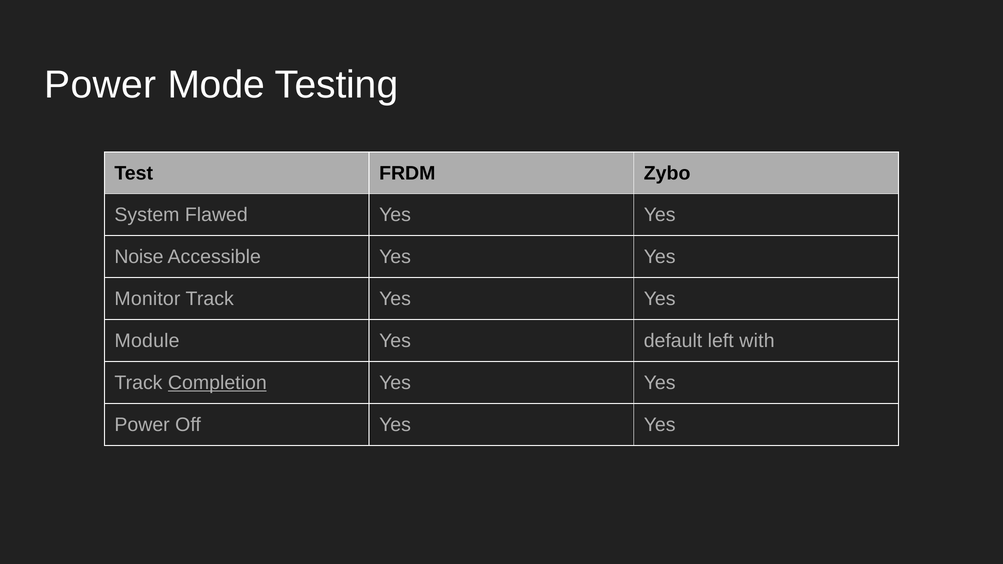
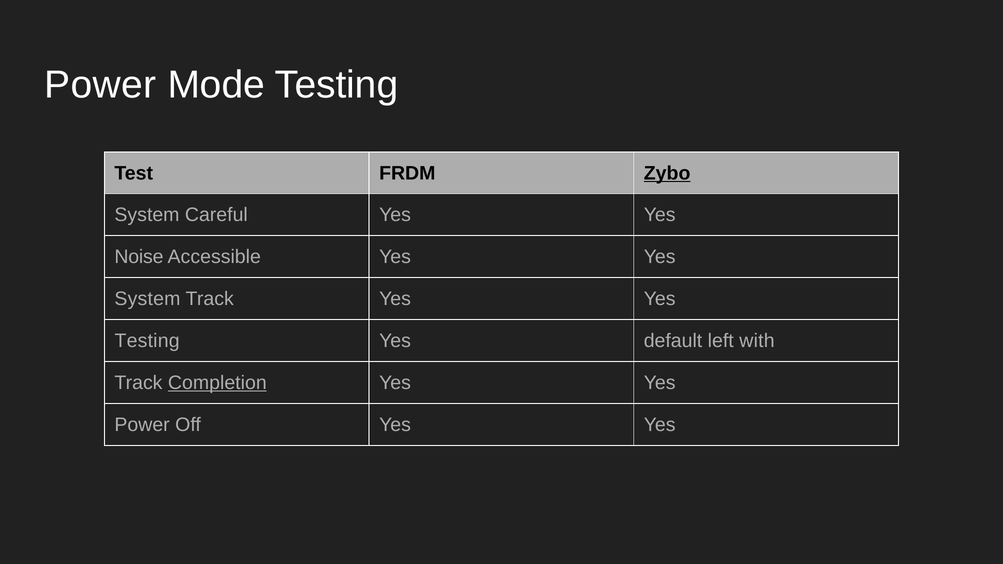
Zybo underline: none -> present (667, 173)
Flawed: Flawed -> Careful (216, 215)
Monitor: Monitor -> System (147, 299)
Module: Module -> Testing (147, 341)
